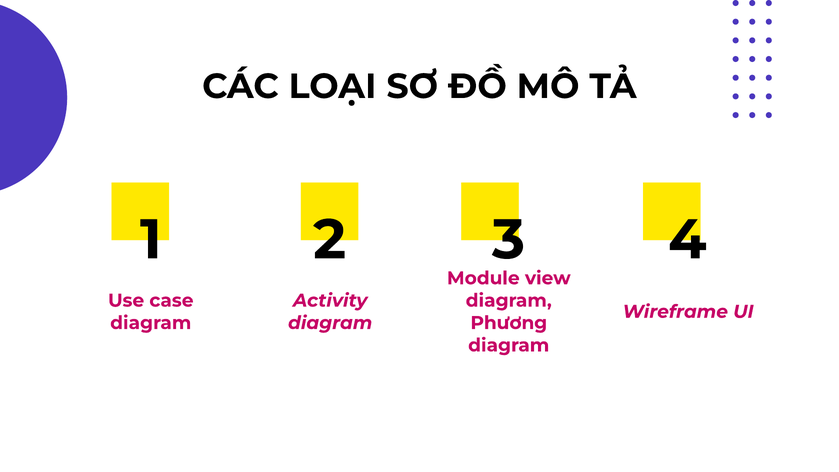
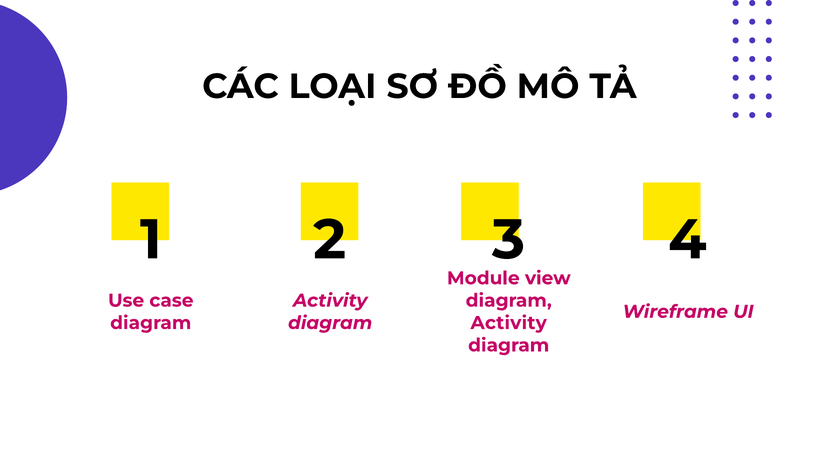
Phương: Phương -> Activity (509, 323)
